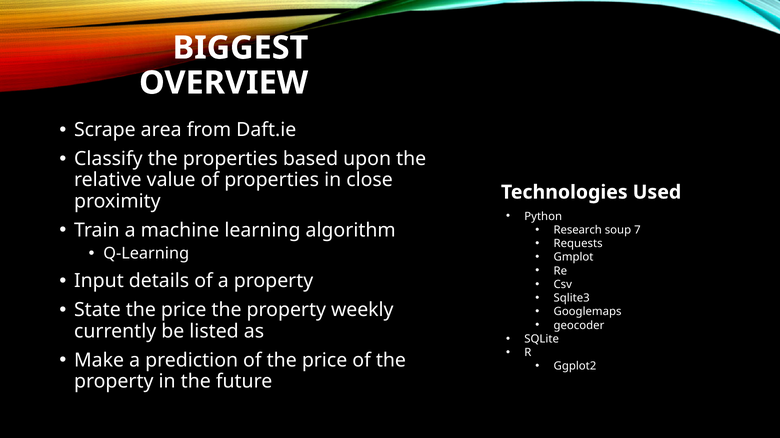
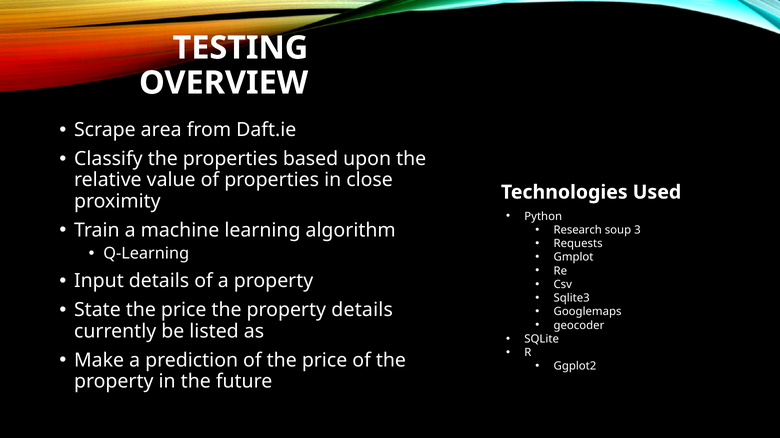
BIGGEST: BIGGEST -> TESTING (240, 48)
7: 7 -> 3 (637, 230)
property weekly: weekly -> details (362, 311)
